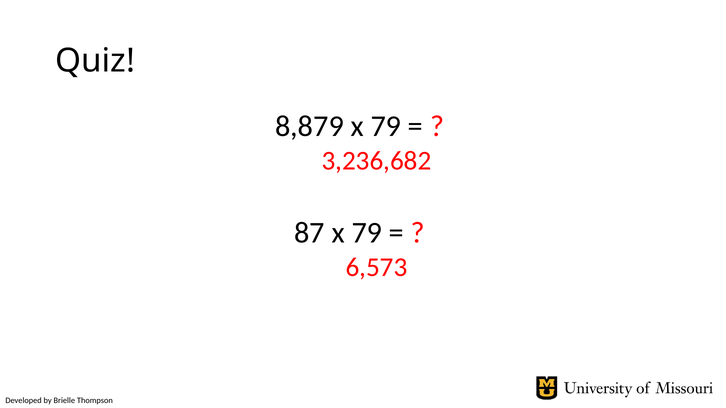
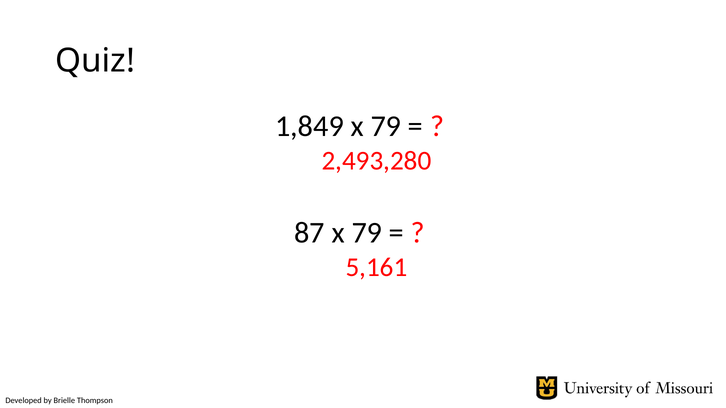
8,879: 8,879 -> 1,849 (310, 126)
3,236,682: 3,236,682 -> 2,493,280 (377, 161)
6,573: 6,573 -> 5,161 (377, 268)
